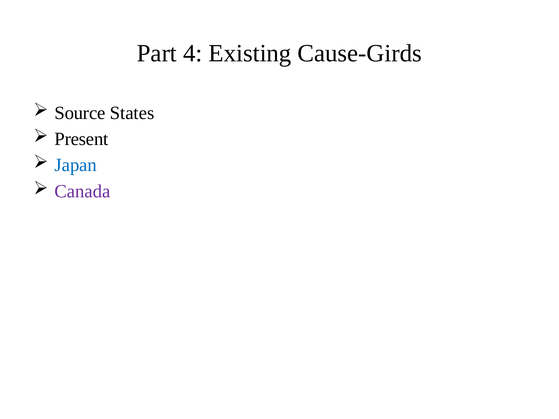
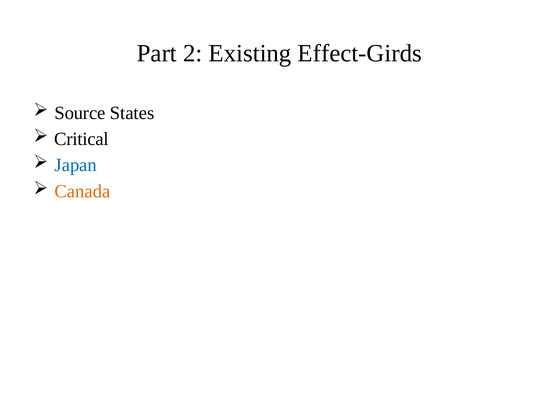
4: 4 -> 2 (193, 53)
Cause-Girds: Cause-Girds -> Effect-Girds (360, 53)
Present: Present -> Critical (81, 139)
Canada colour: purple -> orange (82, 191)
